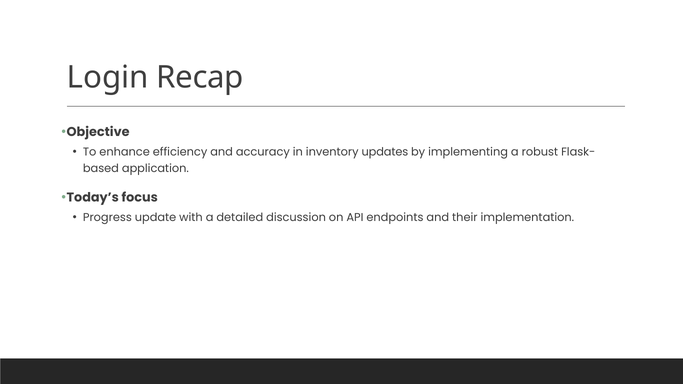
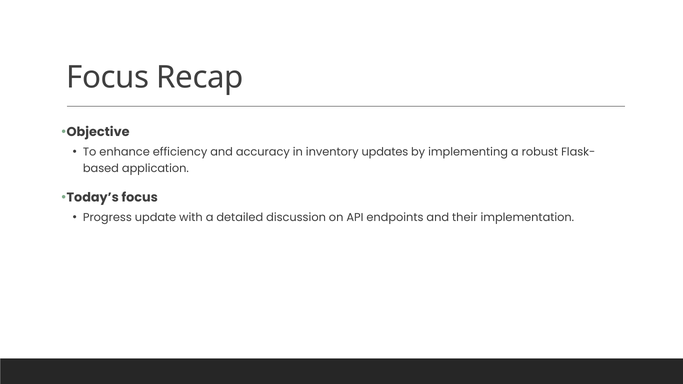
Login: Login -> Focus (108, 78)
